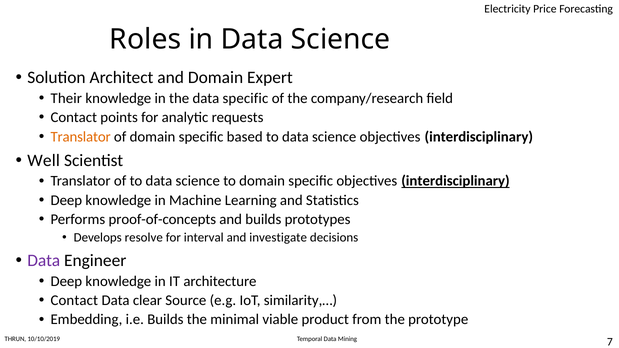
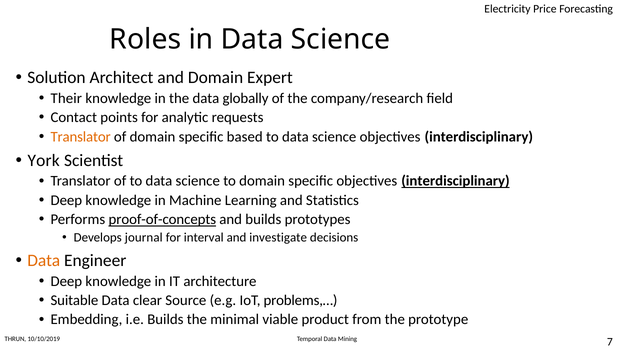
data specific: specific -> globally (246, 98)
Well: Well -> York (44, 161)
proof-of-concepts underline: none -> present (162, 220)
resolve: resolve -> journal (144, 238)
Data colour: purple -> orange (44, 261)
Contact: Contact -> Suitable (74, 301)
similarity,…: similarity,… -> problems,… (300, 301)
